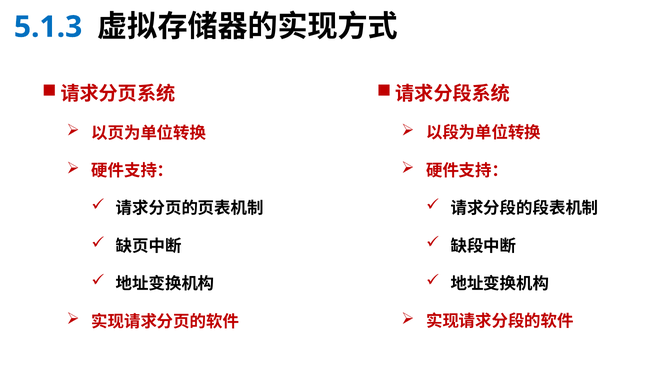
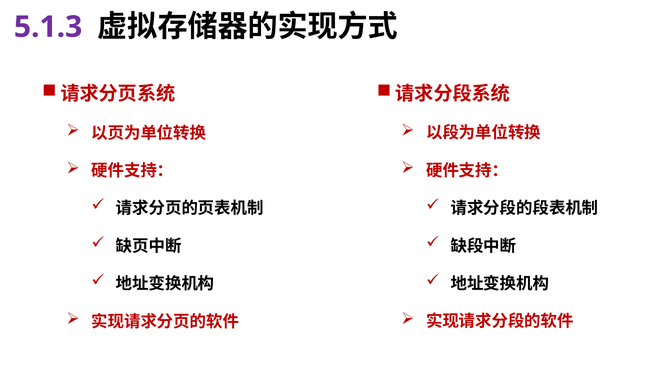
5.1.3 colour: blue -> purple (48, 27)
